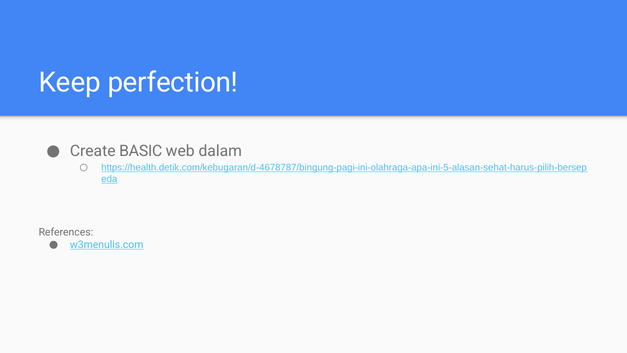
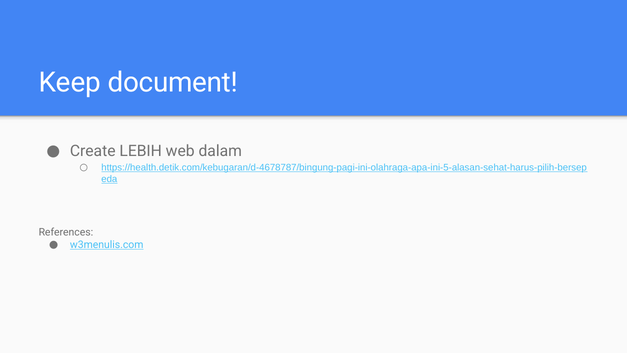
perfection: perfection -> document (173, 82)
BASIC: BASIC -> LEBIH (141, 151)
